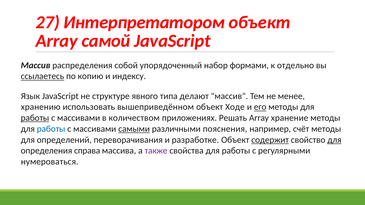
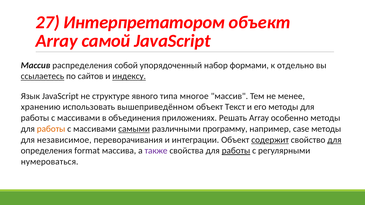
копию: копию -> сайтов (91, 76)
индексу underline: none -> present (129, 76)
делают: делают -> многое (194, 96)
Ходе: Ходе -> Текст (235, 107)
его underline: present -> none (260, 107)
работы underline: present -> none (35, 118)
количеством: количеством -> объединения (134, 118)
хранение: хранение -> особенно (290, 118)
работы colour: blue -> orange (51, 129)
пояснения: пояснения -> программу (225, 129)
счёт: счёт -> case (301, 129)
определений: определений -> независимое (64, 140)
разработке: разработке -> интеграции (195, 140)
справа: справа -> format (87, 151)
работы underline: none -> present (236, 151)
